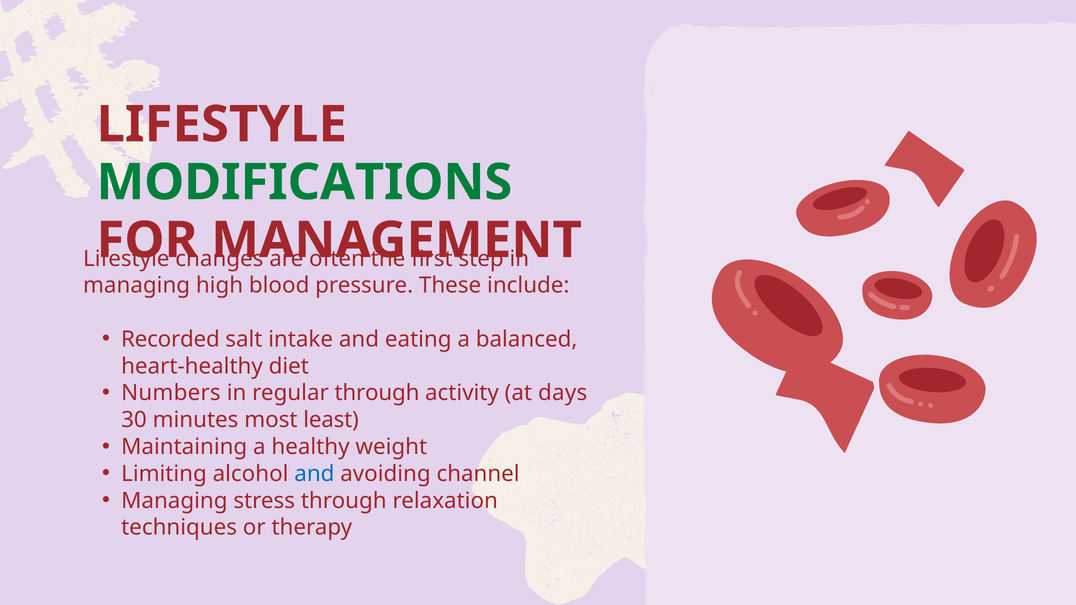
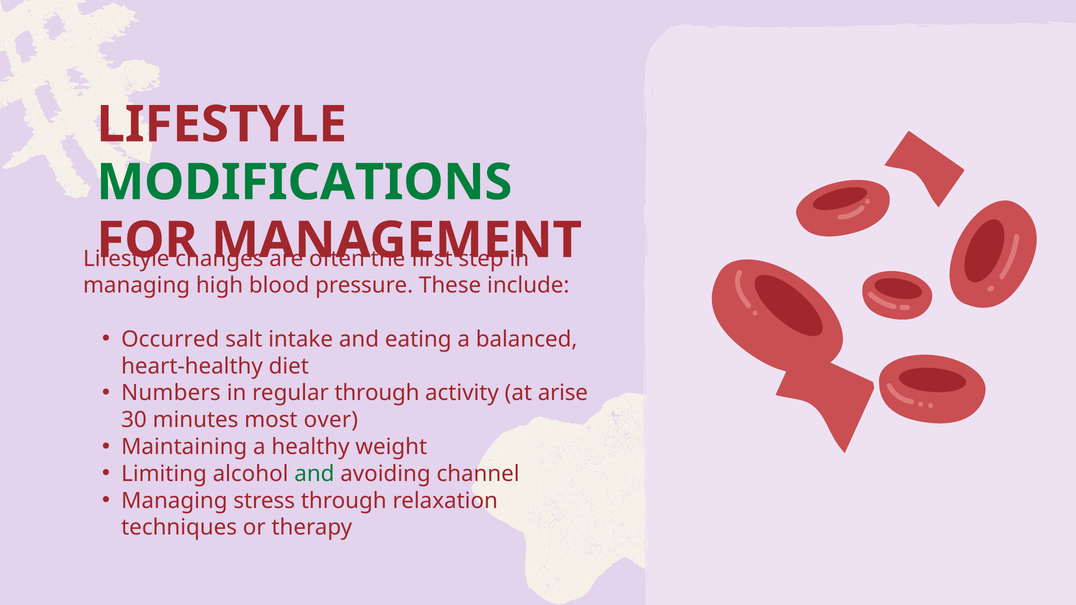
Recorded: Recorded -> Occurred (170, 339)
days: days -> arise (563, 393)
least: least -> over (331, 420)
and colour: blue -> green (314, 474)
